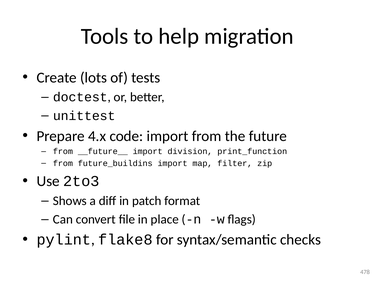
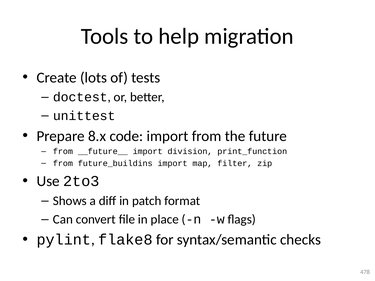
4.x: 4.x -> 8.x (97, 136)
